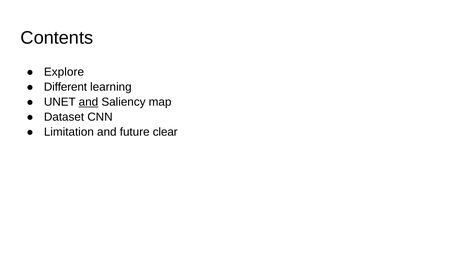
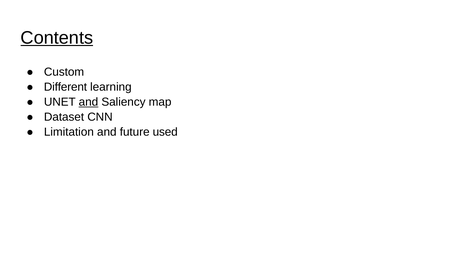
Contents underline: none -> present (57, 38)
Explore: Explore -> Custom (64, 72)
clear: clear -> used (165, 132)
